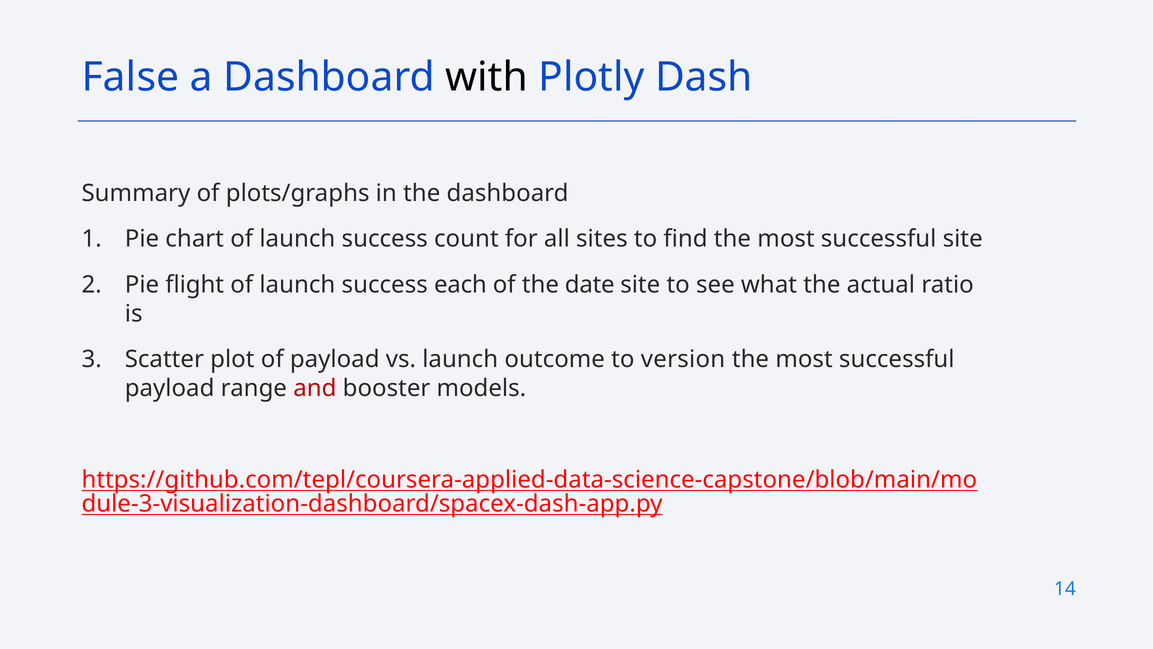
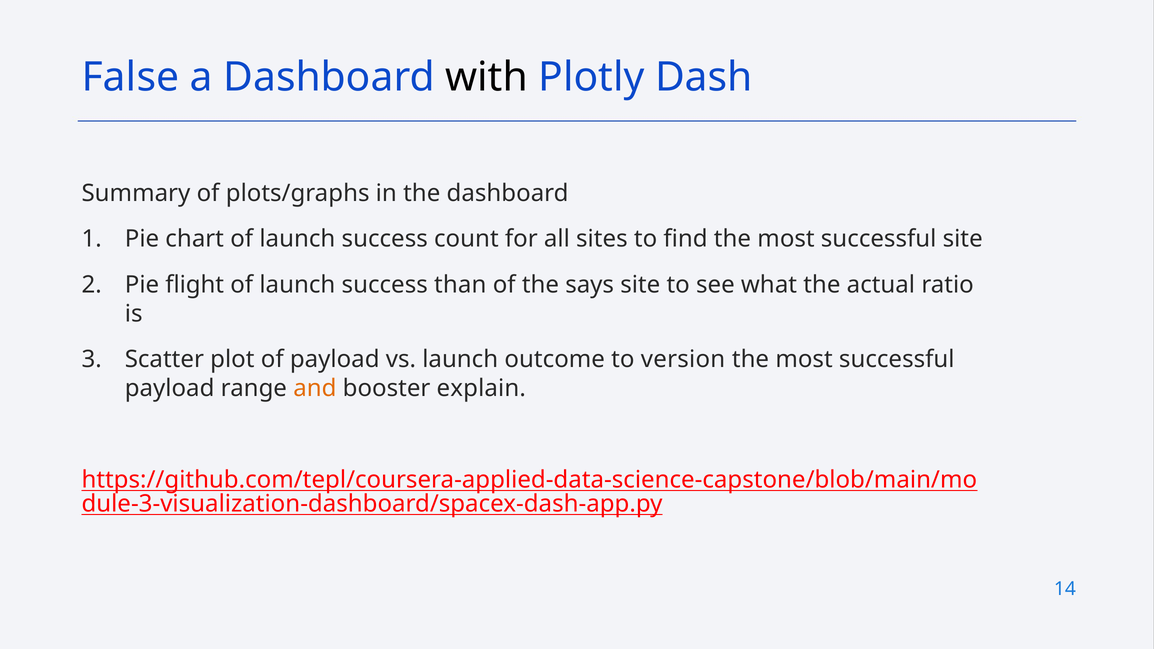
each: each -> than (460, 285)
date: date -> says (590, 285)
and colour: red -> orange (315, 388)
models: models -> explain (481, 388)
